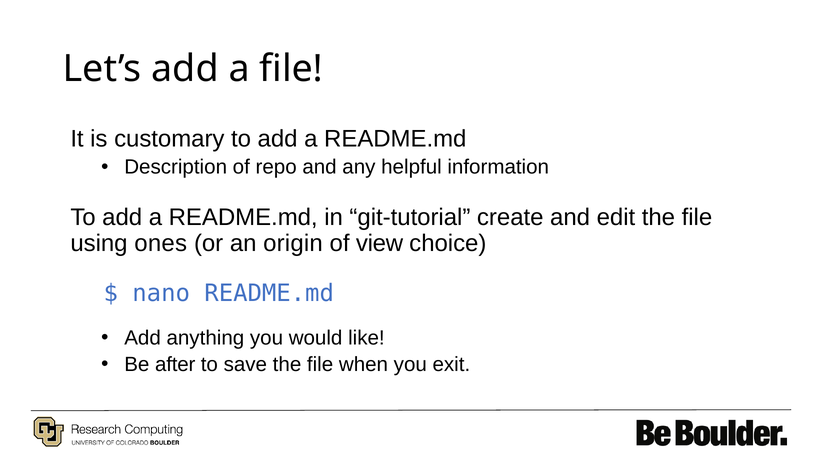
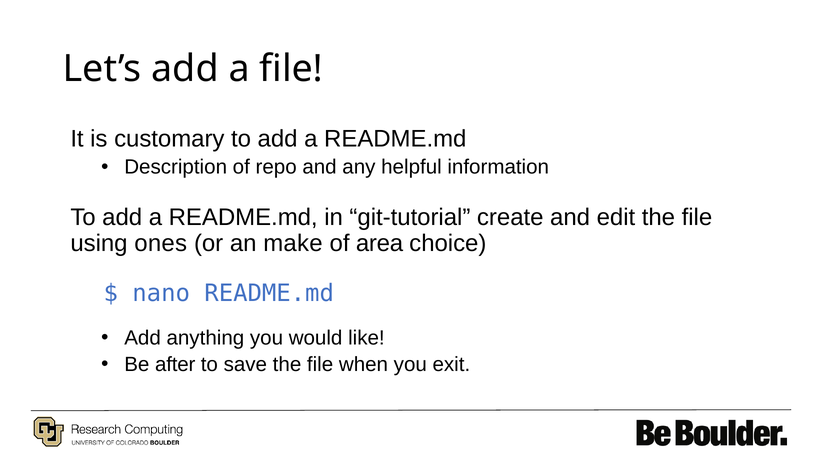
origin: origin -> make (293, 243)
view: view -> area (380, 243)
